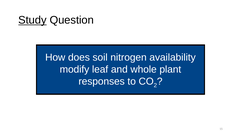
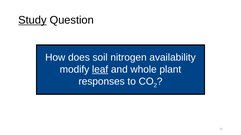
leaf underline: none -> present (100, 70)
